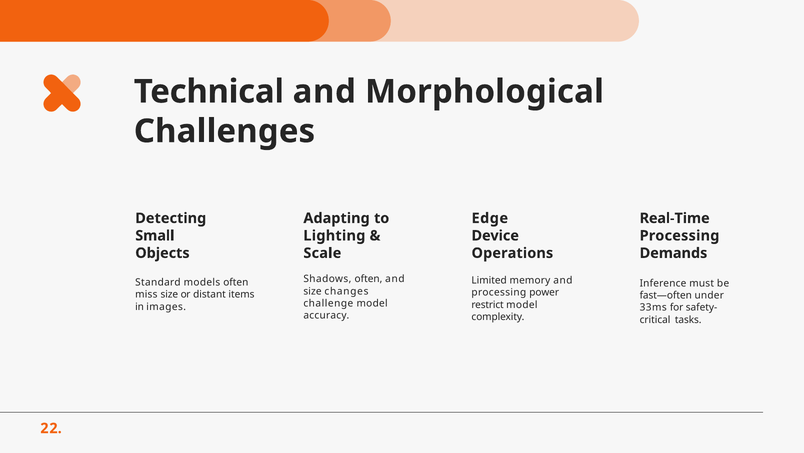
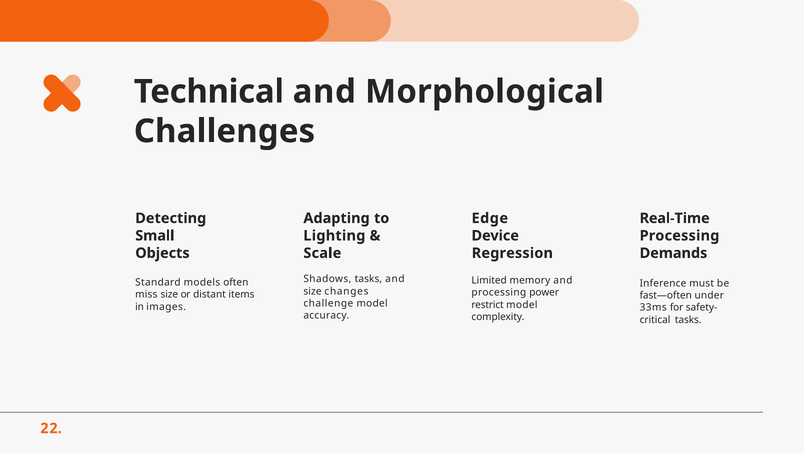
Operations: Operations -> Regression (512, 253)
Shadows often: often -> tasks (368, 279)
